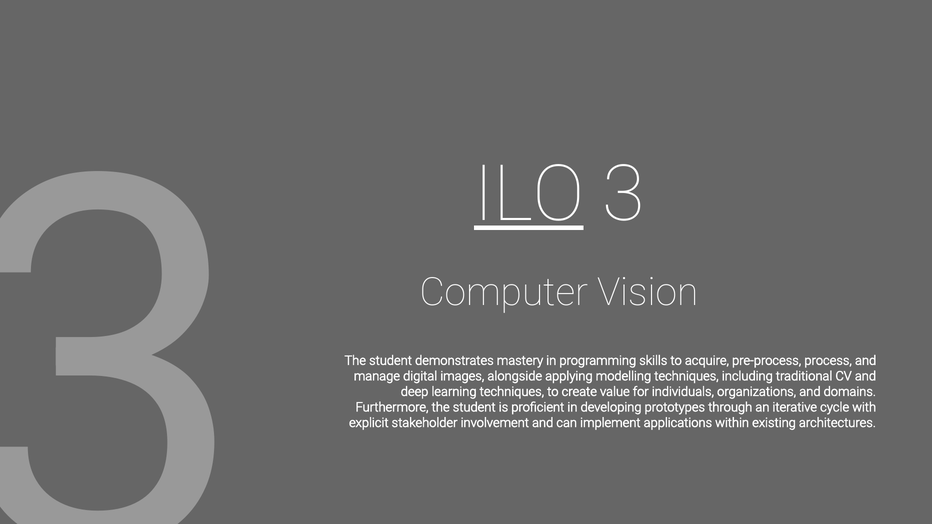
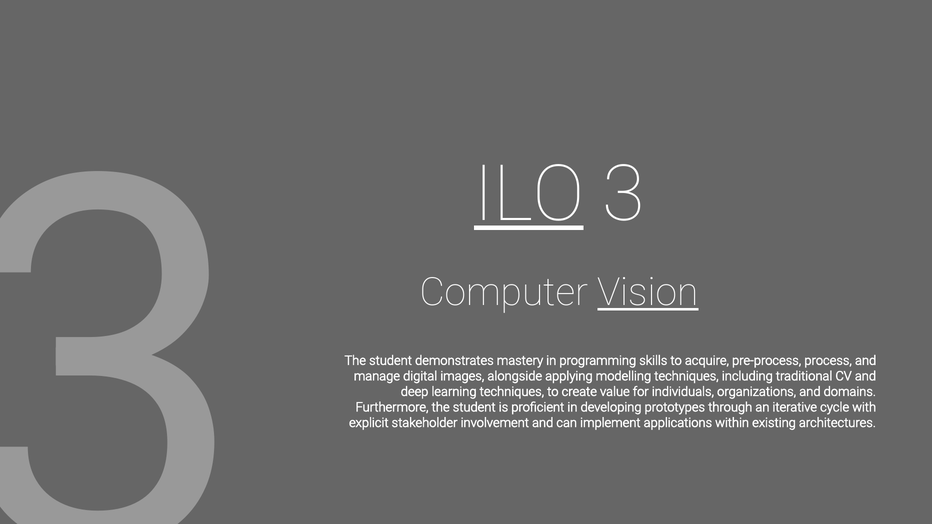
Vision underline: none -> present (648, 293)
